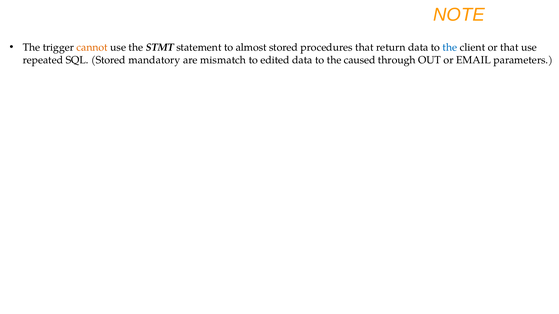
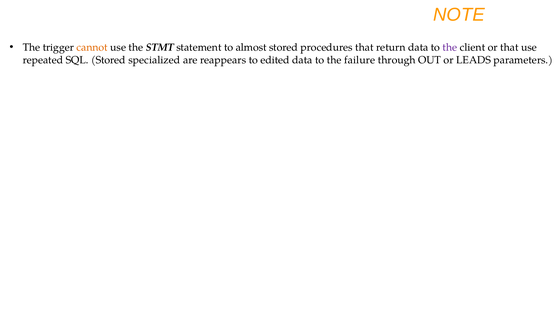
the colour: blue -> purple (450, 47)
mandatory: mandatory -> specialized (154, 60)
mismatch: mismatch -> reappears (223, 60)
caused: caused -> failure (360, 60)
EMAIL: EMAIL -> LEADS (474, 60)
